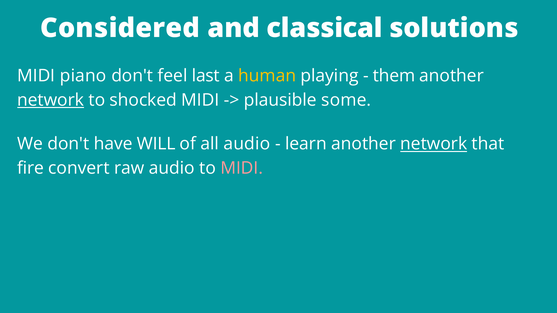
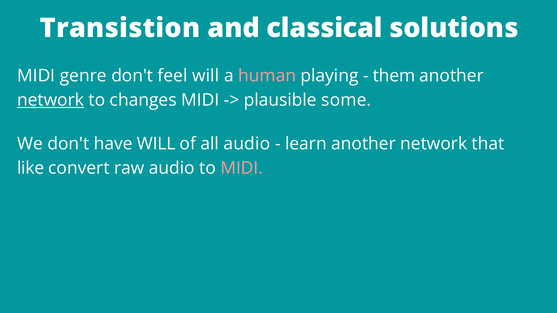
Considered: Considered -> Transistion (120, 28)
piano: piano -> genre (83, 76)
feel last: last -> will (206, 76)
human colour: yellow -> pink (267, 76)
shocked: shocked -> changes (143, 100)
network underline: present -> none (434, 144)
fire: fire -> like (31, 168)
